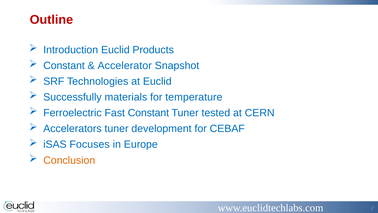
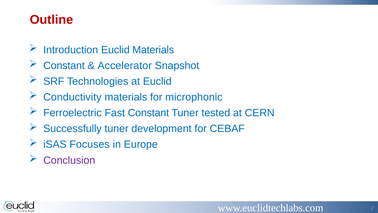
Euclid Products: Products -> Materials (153, 50)
Successfully: Successfully -> Conductivity (72, 97)
temperature: temperature -> microphonic (194, 97)
Accelerators: Accelerators -> Successfully (72, 129)
Conclusion colour: orange -> purple (69, 160)
